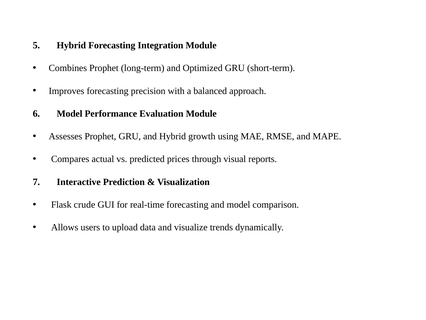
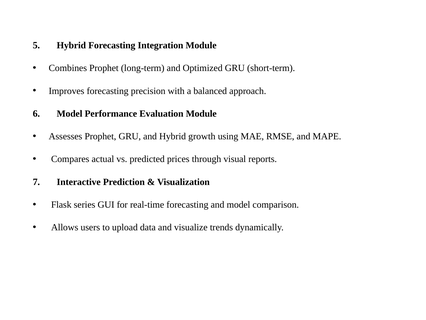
crude: crude -> series (85, 204)
